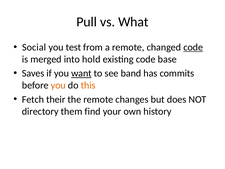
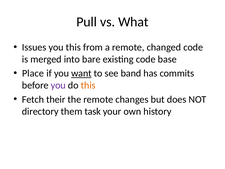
Social: Social -> Issues (34, 47)
you test: test -> this (73, 47)
code underline: present -> none (193, 47)
hold: hold -> bare (91, 59)
Saves: Saves -> Place (33, 73)
you colour: orange -> purple (58, 85)
find: find -> task (93, 111)
